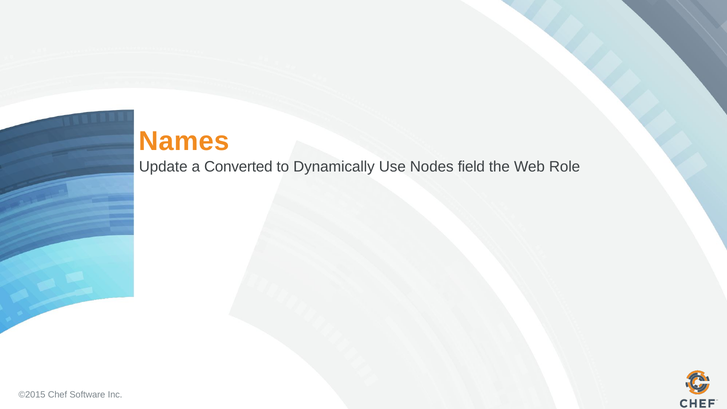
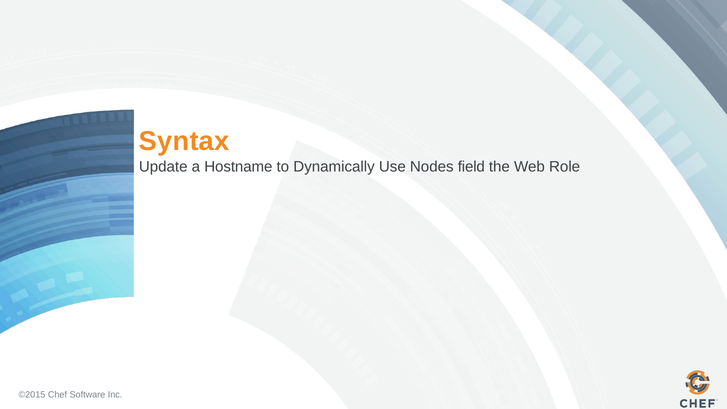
Names: Names -> Syntax (184, 141)
Converted: Converted -> Hostname (238, 167)
